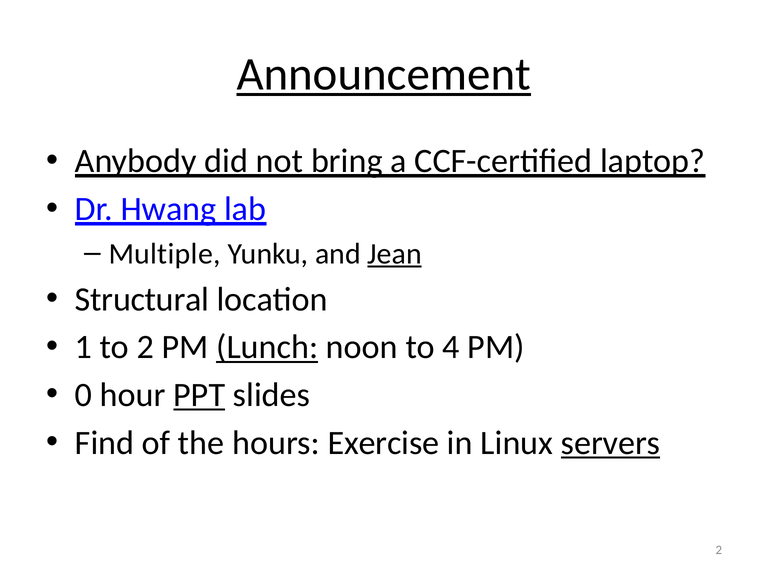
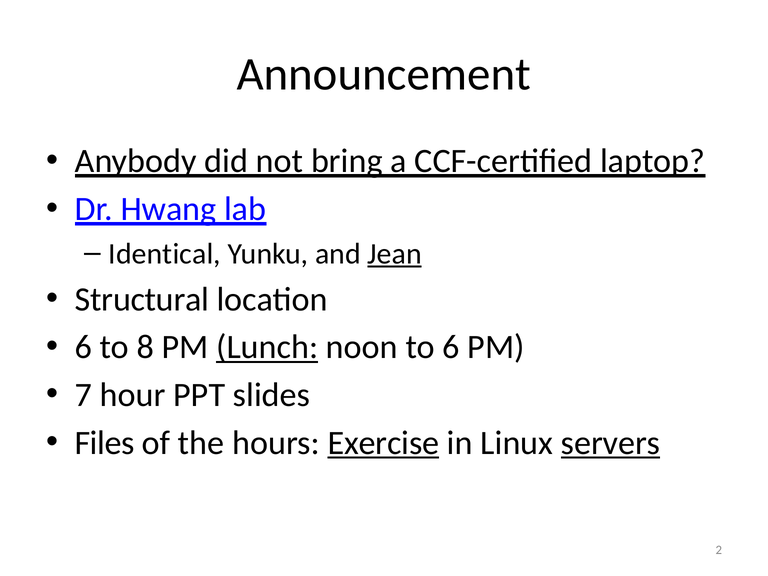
Announcement underline: present -> none (384, 74)
Multiple: Multiple -> Identical (165, 254)
1: 1 -> 6 (84, 347)
to 2: 2 -> 8 (145, 347)
to 4: 4 -> 6 (451, 347)
0: 0 -> 7 (84, 395)
PPT underline: present -> none (199, 395)
Find: Find -> Files (105, 443)
Exercise underline: none -> present (383, 443)
